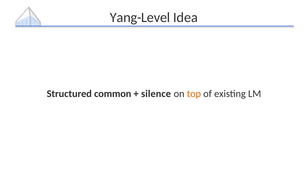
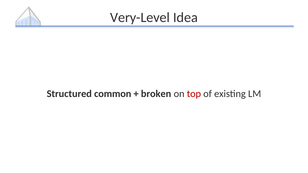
Yang-Level: Yang-Level -> Very-Level (140, 17)
silence: silence -> broken (156, 94)
top colour: orange -> red (194, 94)
